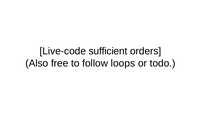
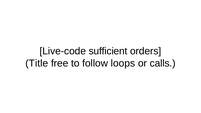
Also: Also -> Title (37, 63)
todo: todo -> calls (163, 63)
